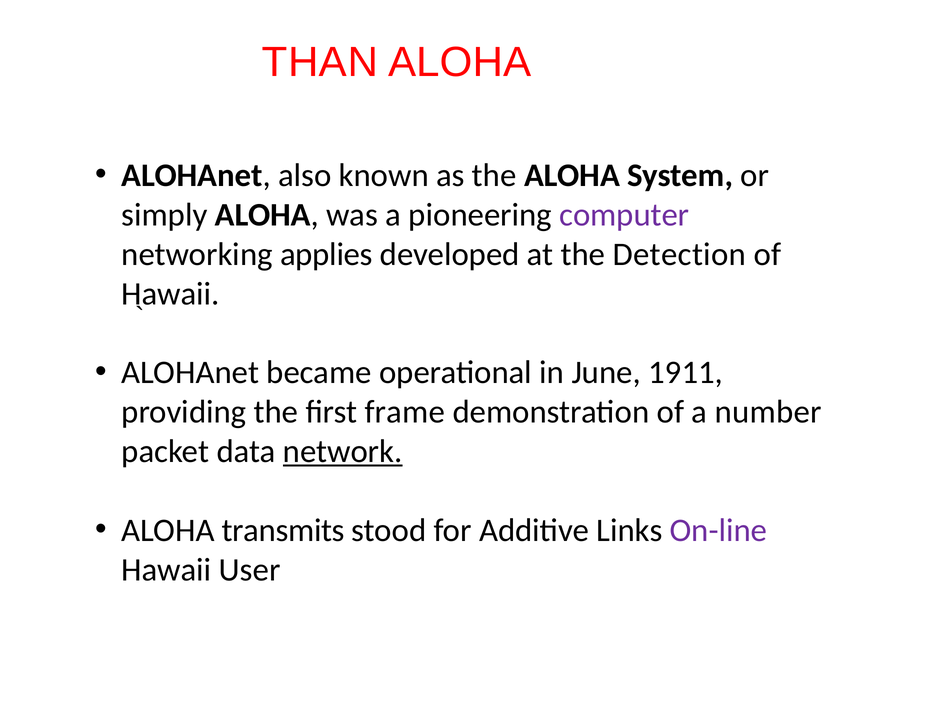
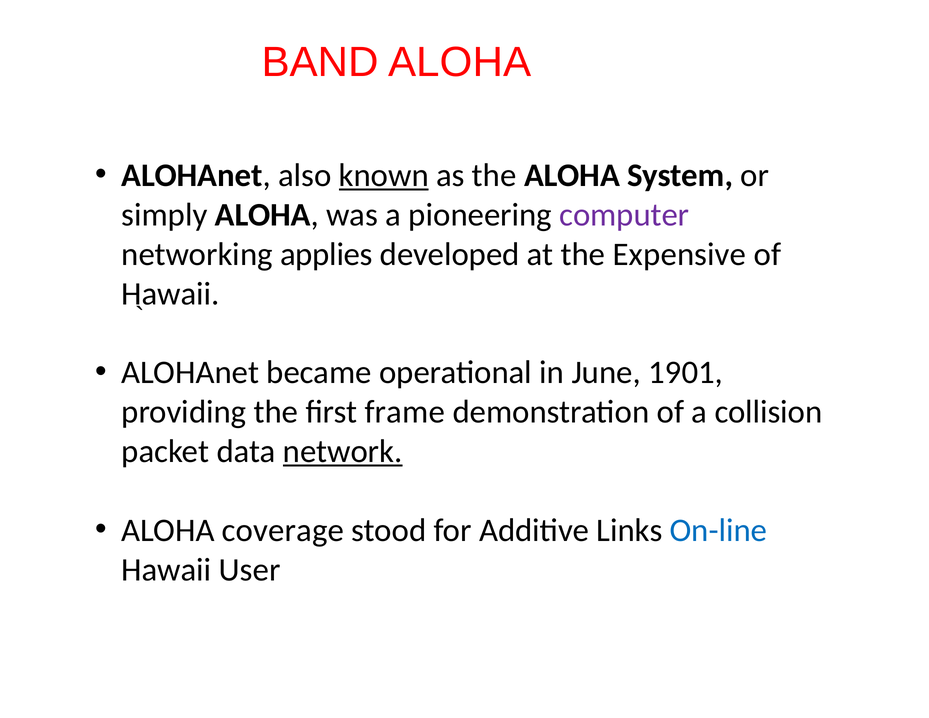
THAN: THAN -> BAND (320, 62)
known underline: none -> present (384, 175)
Detection: Detection -> Expensive (679, 254)
1911: 1911 -> 1901 (686, 373)
number: number -> collision (768, 412)
transmits: transmits -> coverage (283, 530)
On-line colour: purple -> blue (719, 530)
